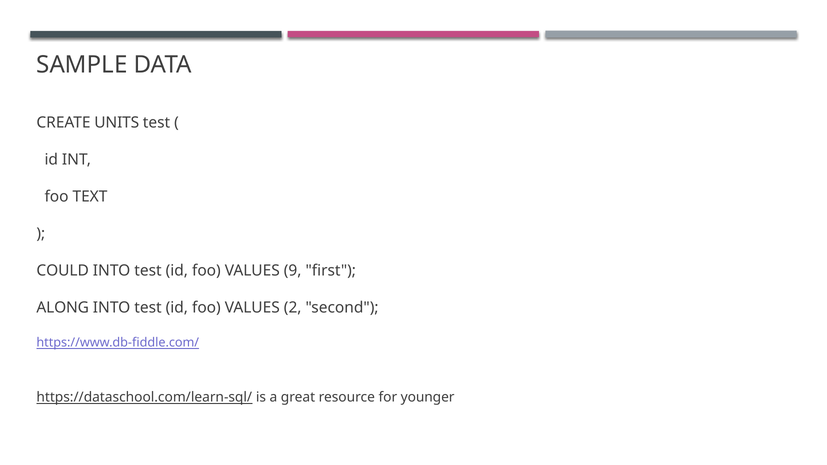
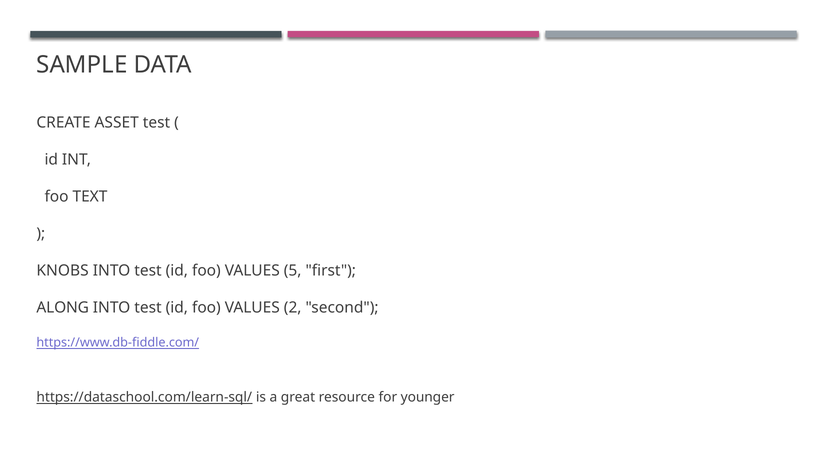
UNITS: UNITS -> ASSET (117, 123)
COULD: COULD -> KNOBS (63, 271)
9: 9 -> 5 (293, 271)
